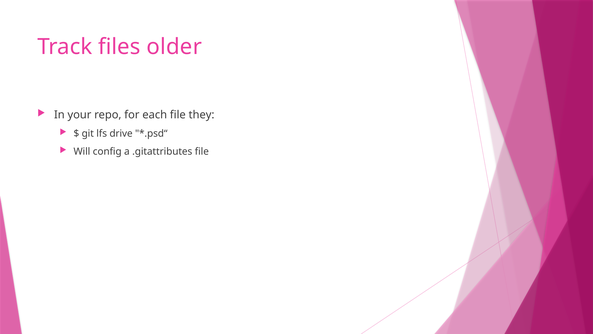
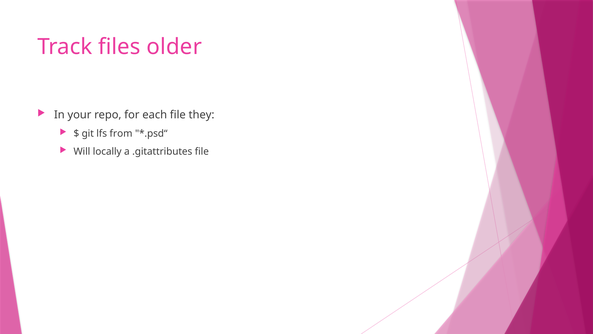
drive: drive -> from (121, 133)
config: config -> locally (107, 151)
